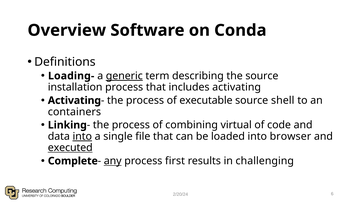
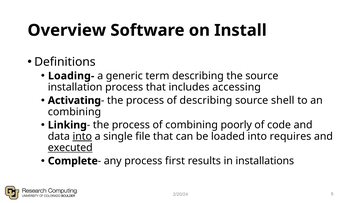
Conda: Conda -> Install (240, 30)
generic underline: present -> none (124, 76)
includes activating: activating -> accessing (237, 87)
of executable: executable -> describing (206, 100)
containers: containers -> combining (74, 112)
virtual: virtual -> poorly (236, 125)
browser: browser -> requires (290, 136)
any underline: present -> none (113, 161)
challenging: challenging -> installations (265, 161)
